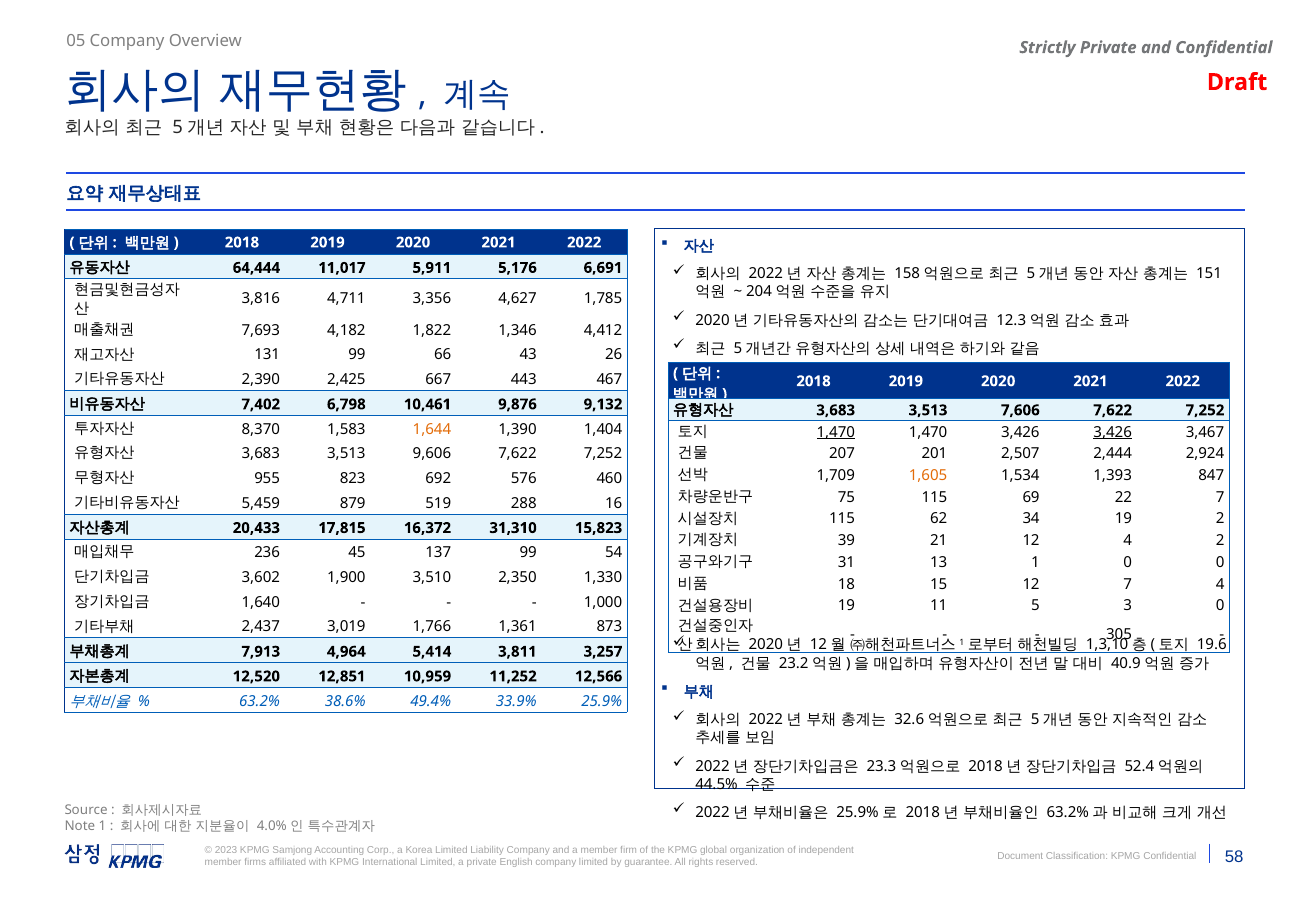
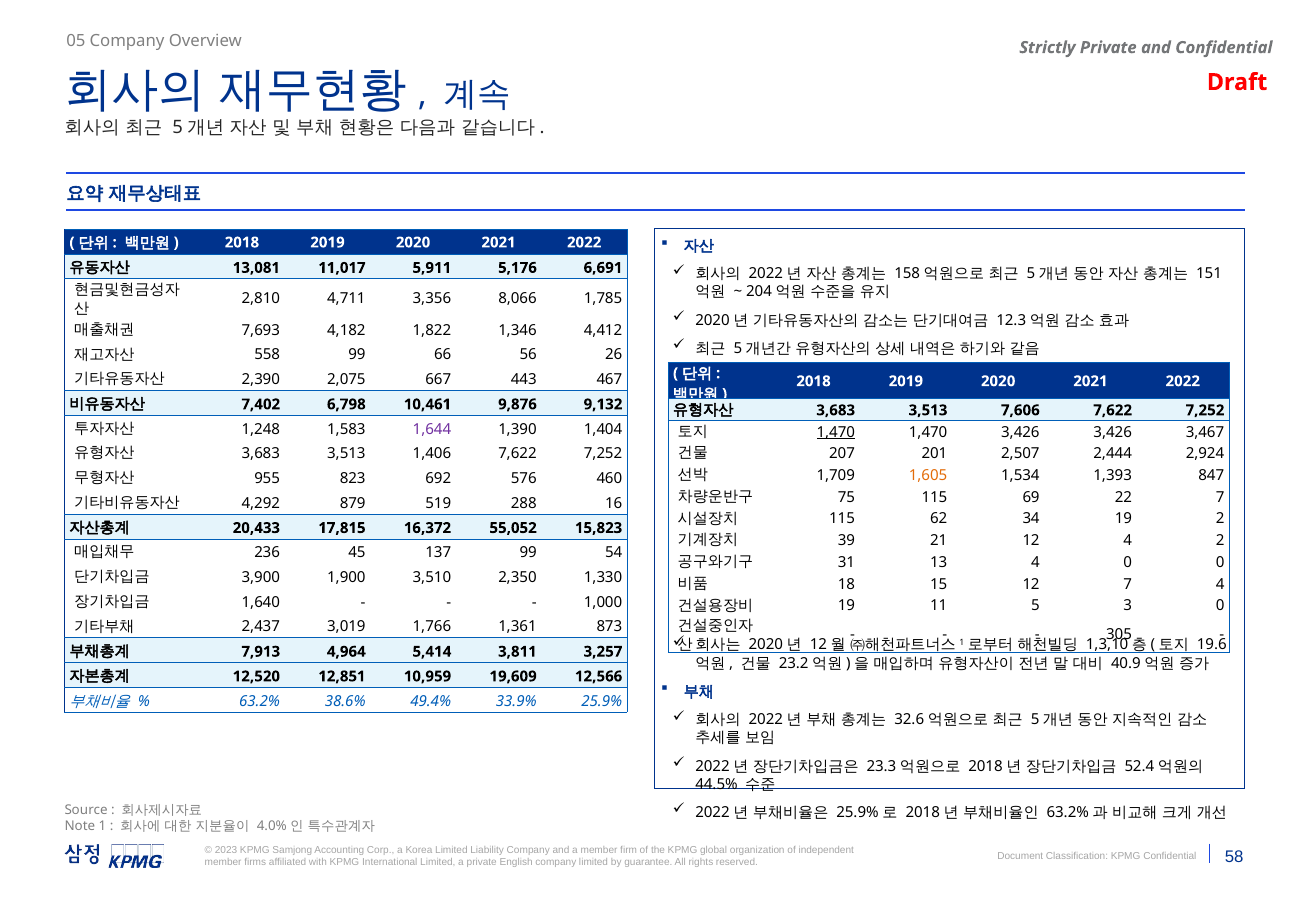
64,444: 64,444 -> 13,081 (256, 268)
3,816: 3,816 -> 2,810 (261, 299)
4,627: 4,627 -> 8,066 (518, 299)
131: 131 -> 558 (267, 355)
43: 43 -> 56 (528, 355)
2,425: 2,425 -> 2,075 (346, 379)
8,370: 8,370 -> 1,248 (261, 429)
1,644 colour: orange -> purple (432, 429)
3,426 underline: present -> none (1113, 432)
9,606: 9,606 -> 1,406 (432, 454)
5,459: 5,459 -> 4,292 (261, 503)
31,310: 31,310 -> 55,052 (513, 528)
13 1: 1 -> 4 (1035, 562)
3,602: 3,602 -> 3,900 (261, 577)
11,252: 11,252 -> 19,609 (513, 676)
